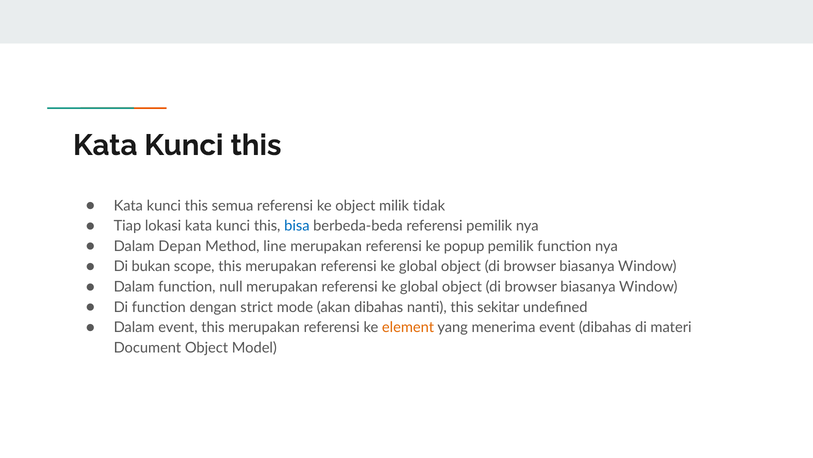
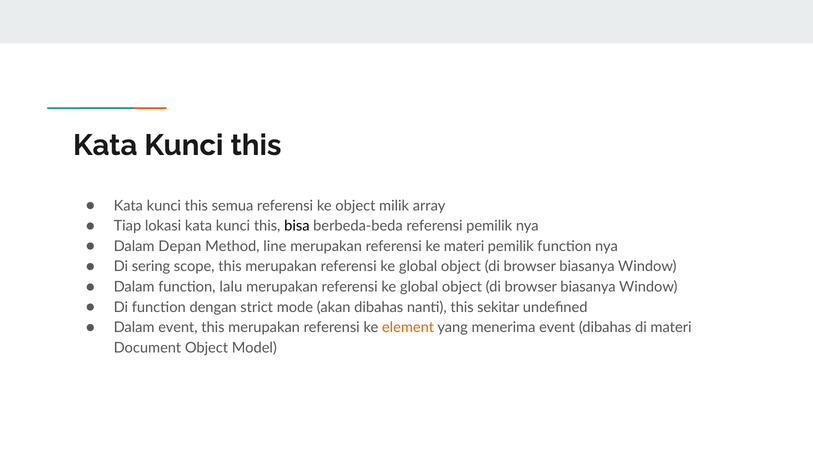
tidak: tidak -> array (429, 205)
bisa colour: blue -> black (297, 226)
ke popup: popup -> materi (464, 246)
bukan: bukan -> sering (151, 266)
null: null -> lalu (231, 286)
